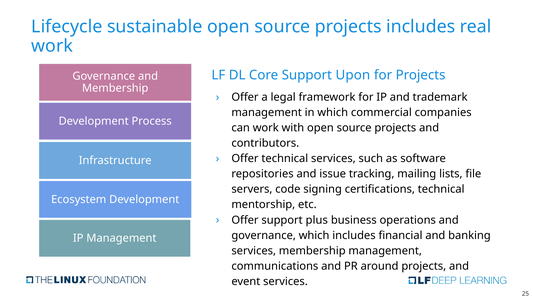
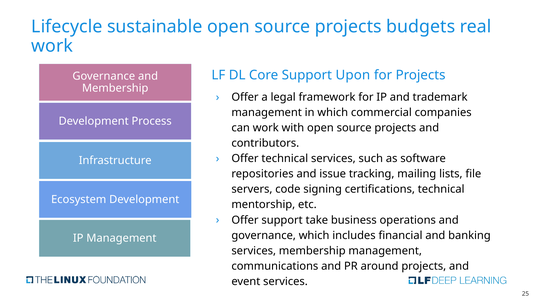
projects includes: includes -> budgets (421, 27)
plus: plus -> take (317, 220)
